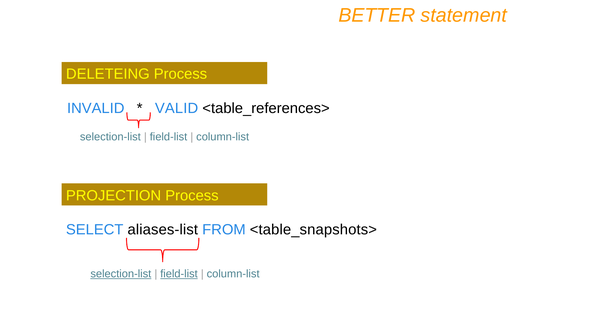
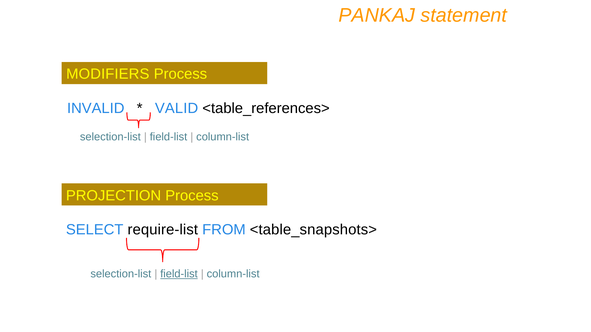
BETTER: BETTER -> PANKAJ (377, 15)
DELETEING: DELETEING -> MODIFIERS (108, 74)
aliases-list: aliases-list -> require-list (163, 230)
selection-list underline: present -> none (121, 274)
